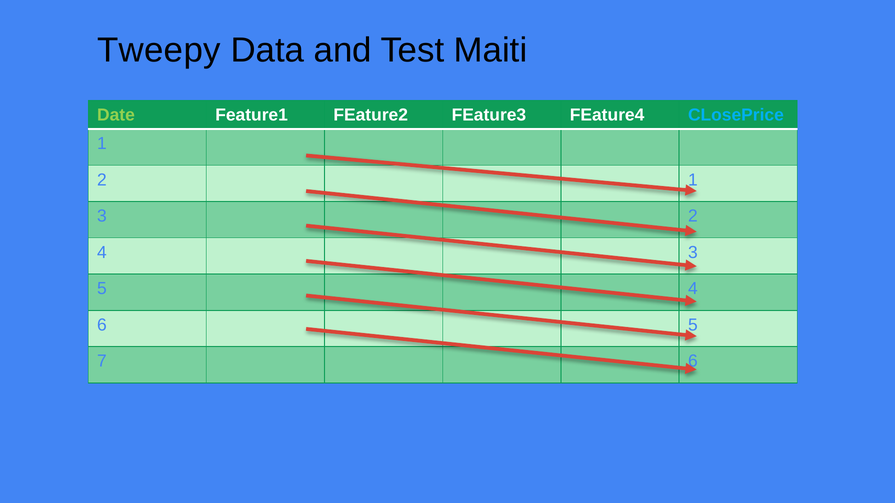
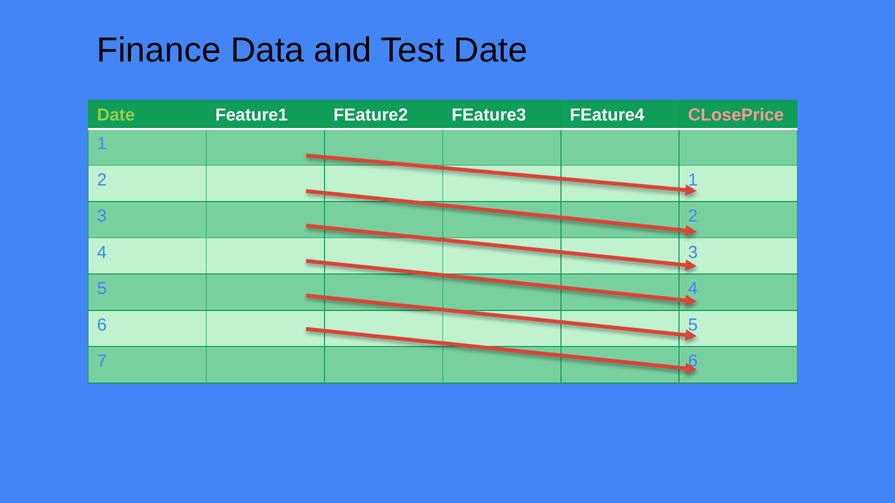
Tweepy: Tweepy -> Finance (159, 50)
Test Maiti: Maiti -> Date (491, 50)
CLosePrice colour: light blue -> pink (736, 115)
